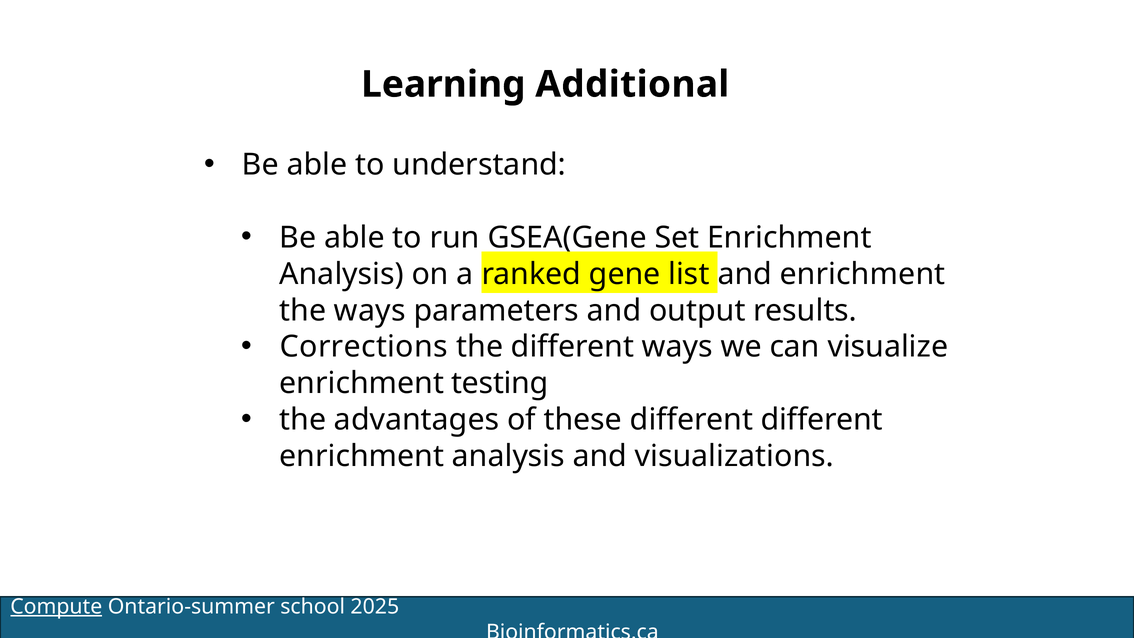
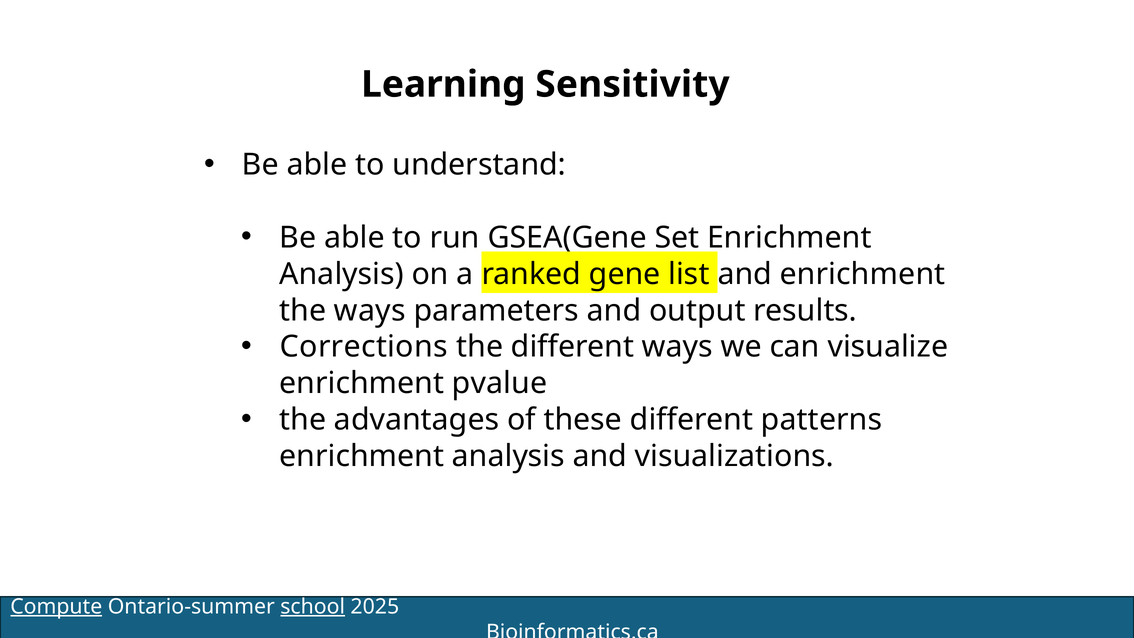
Additional: Additional -> Sensitivity (632, 84)
testing: testing -> pvalue (500, 383)
different different: different -> patterns (822, 420)
school underline: none -> present (313, 607)
